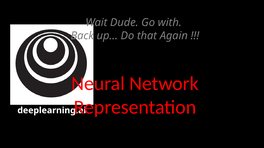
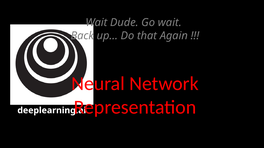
Go with: with -> wait (170, 23)
